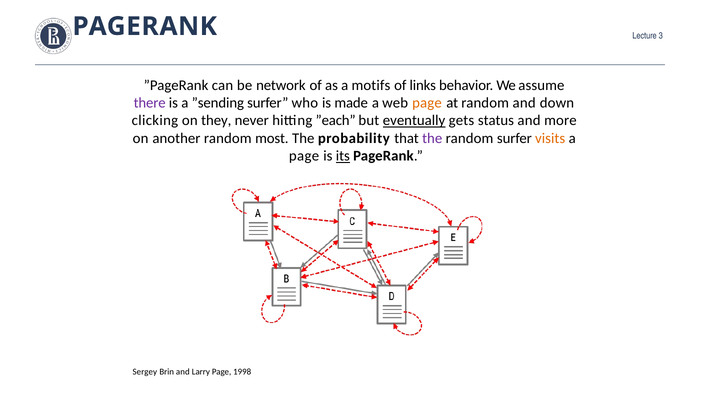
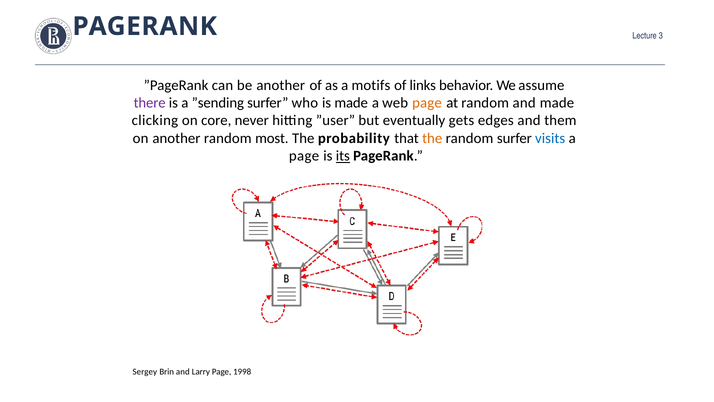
be network: network -> another (281, 85)
and down: down -> made (557, 103)
they: they -> core (216, 120)
”each: ”each -> ”user (335, 120)
eventually underline: present -> none (414, 120)
status: status -> edges (496, 120)
more: more -> them (560, 120)
the colour: purple -> orange (432, 138)
visits colour: orange -> blue (550, 138)
